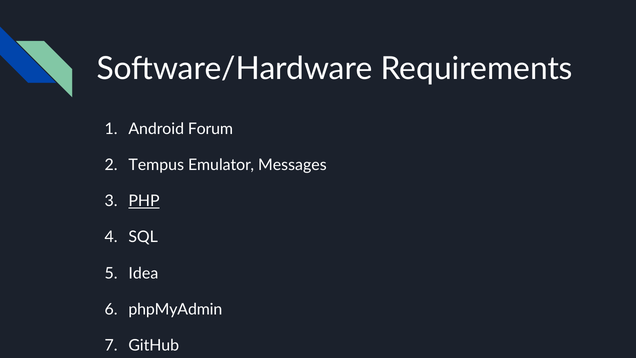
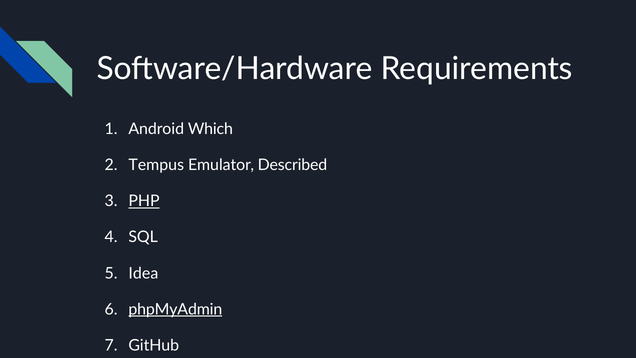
Forum: Forum -> Which (210, 129)
Messages: Messages -> Described (292, 165)
phpMyAdmin underline: none -> present (175, 309)
